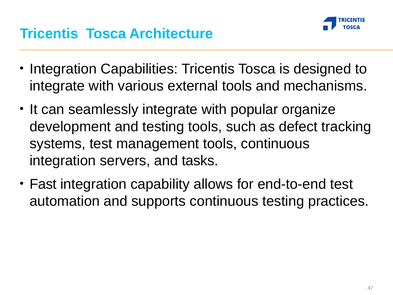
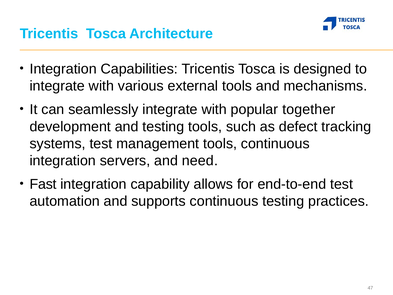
organize: organize -> together (309, 109)
tasks: tasks -> need (200, 161)
